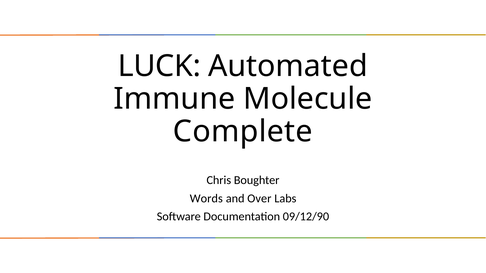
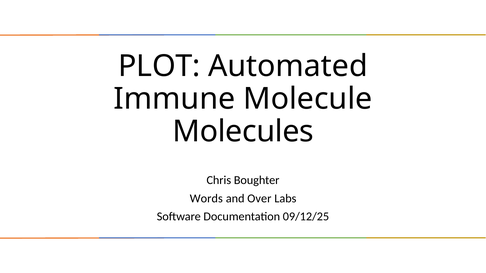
LUCK: LUCK -> PLOT (159, 66)
Complete: Complete -> Molecules (243, 132)
09/12/90: 09/12/90 -> 09/12/25 (306, 217)
